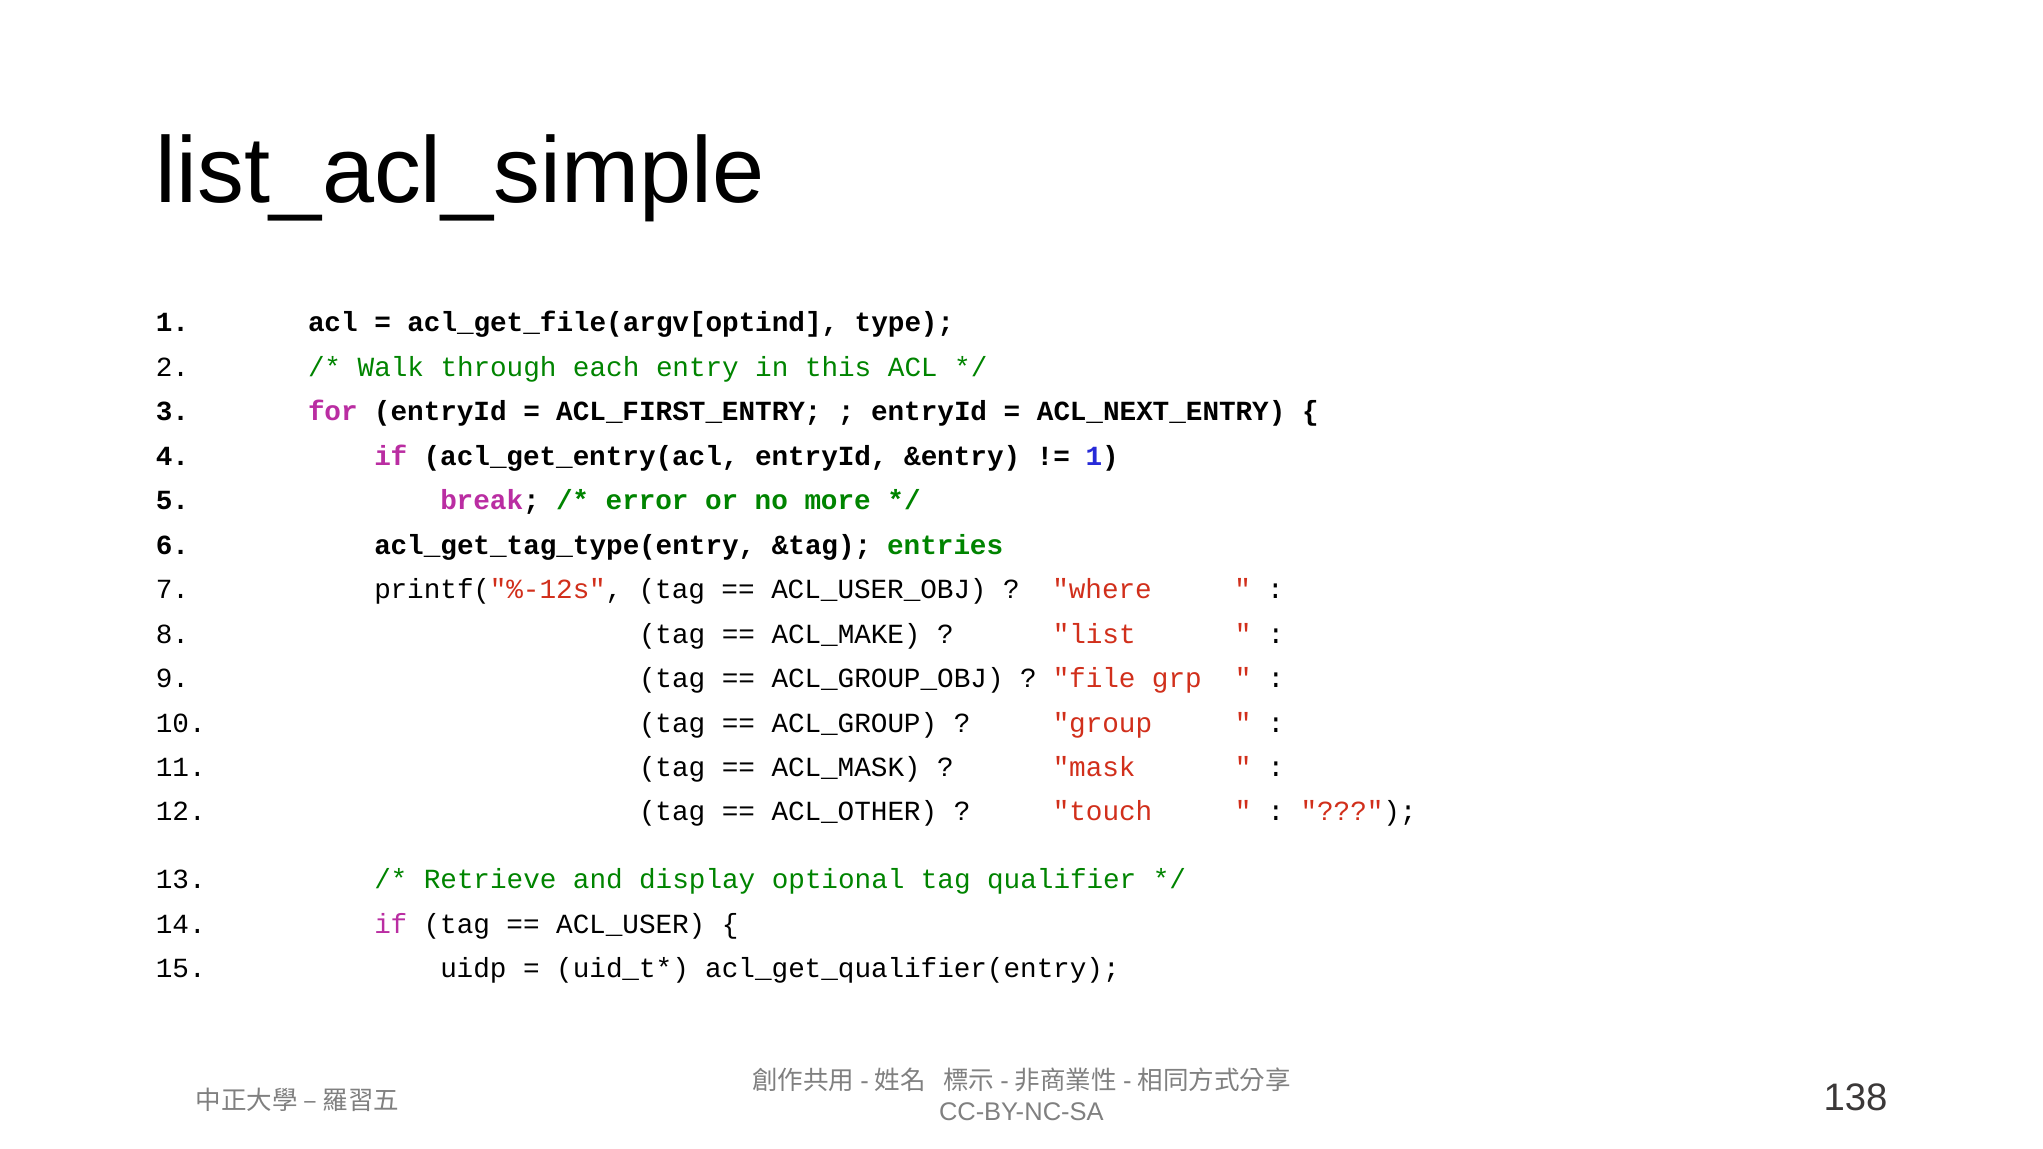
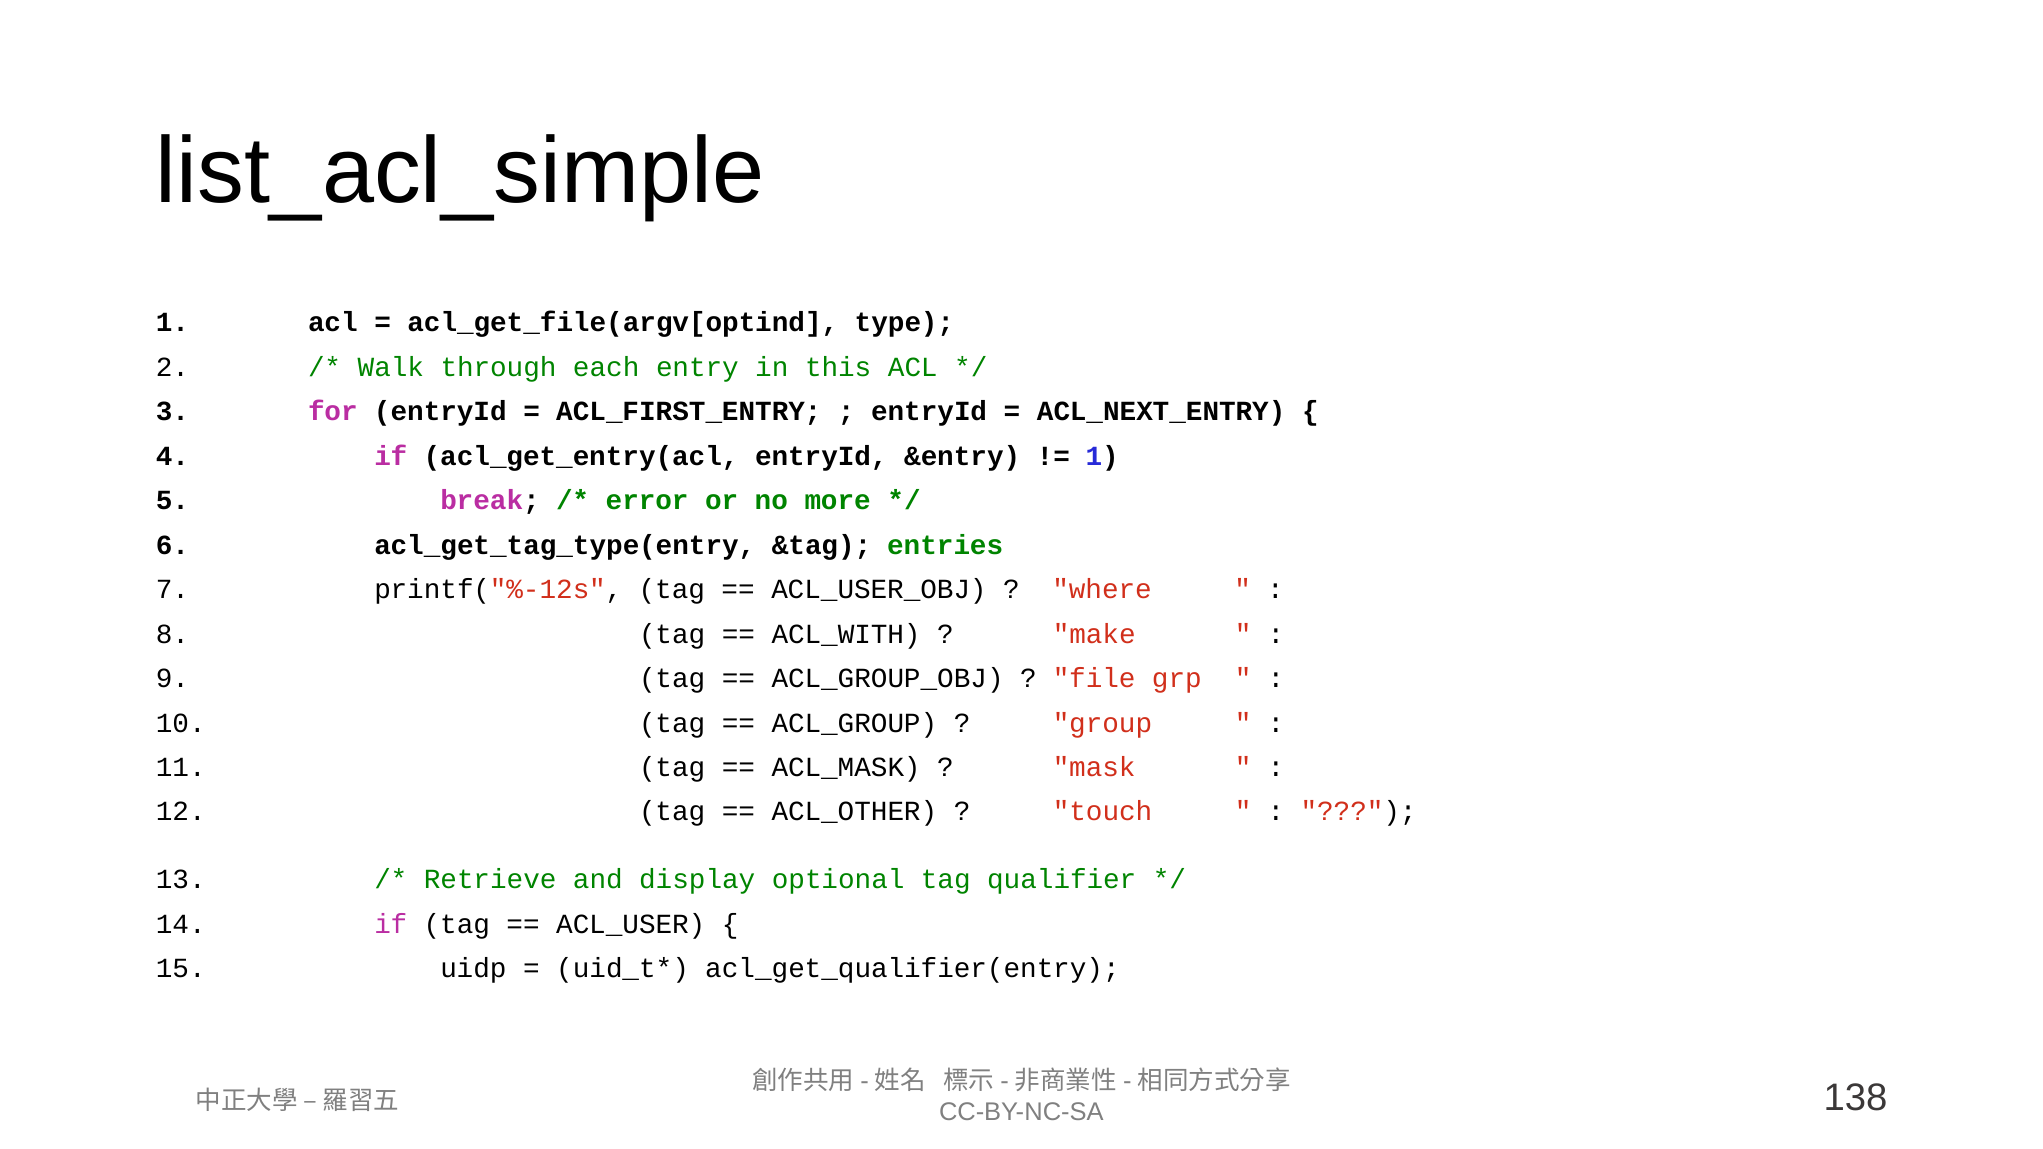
ACL_MAKE: ACL_MAKE -> ACL_WITH (846, 634)
list: list -> make (1094, 634)
